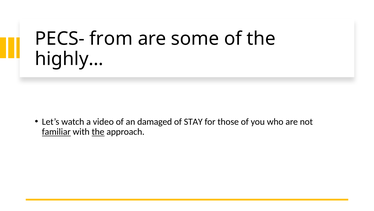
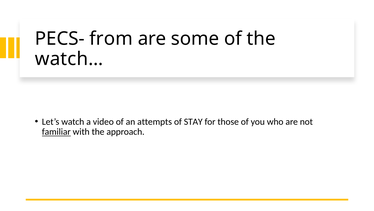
highly…: highly… -> watch… (69, 59)
damaged: damaged -> attempts (155, 121)
the underline: present -> none (98, 131)
